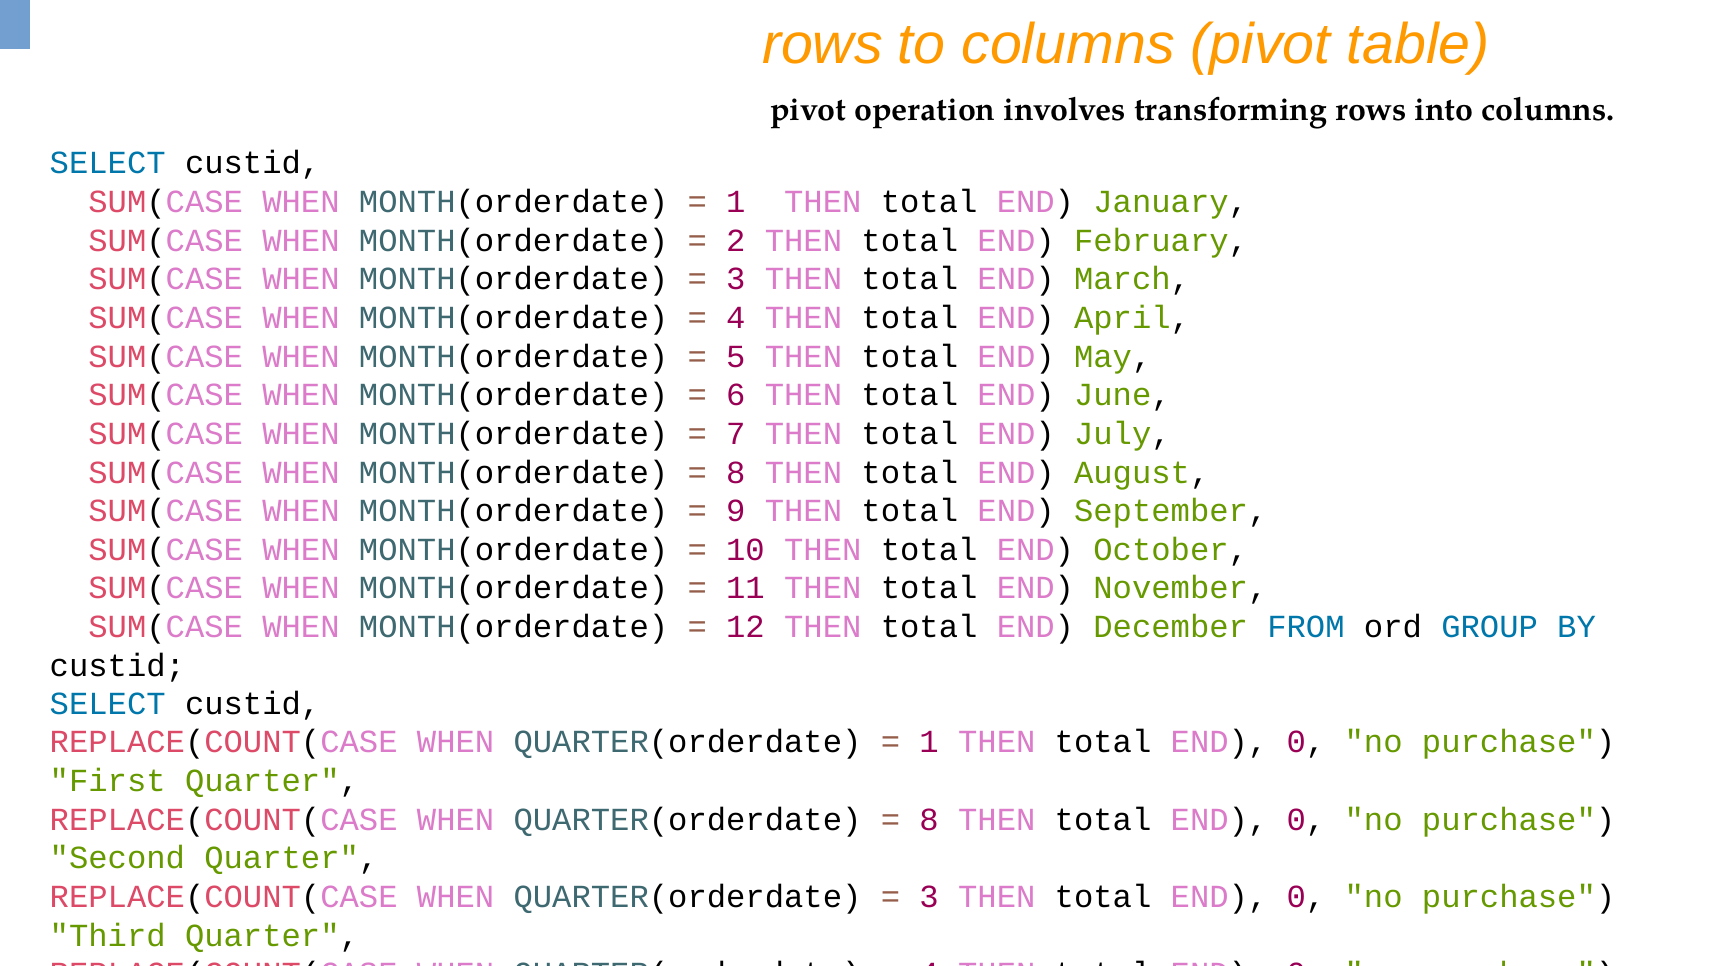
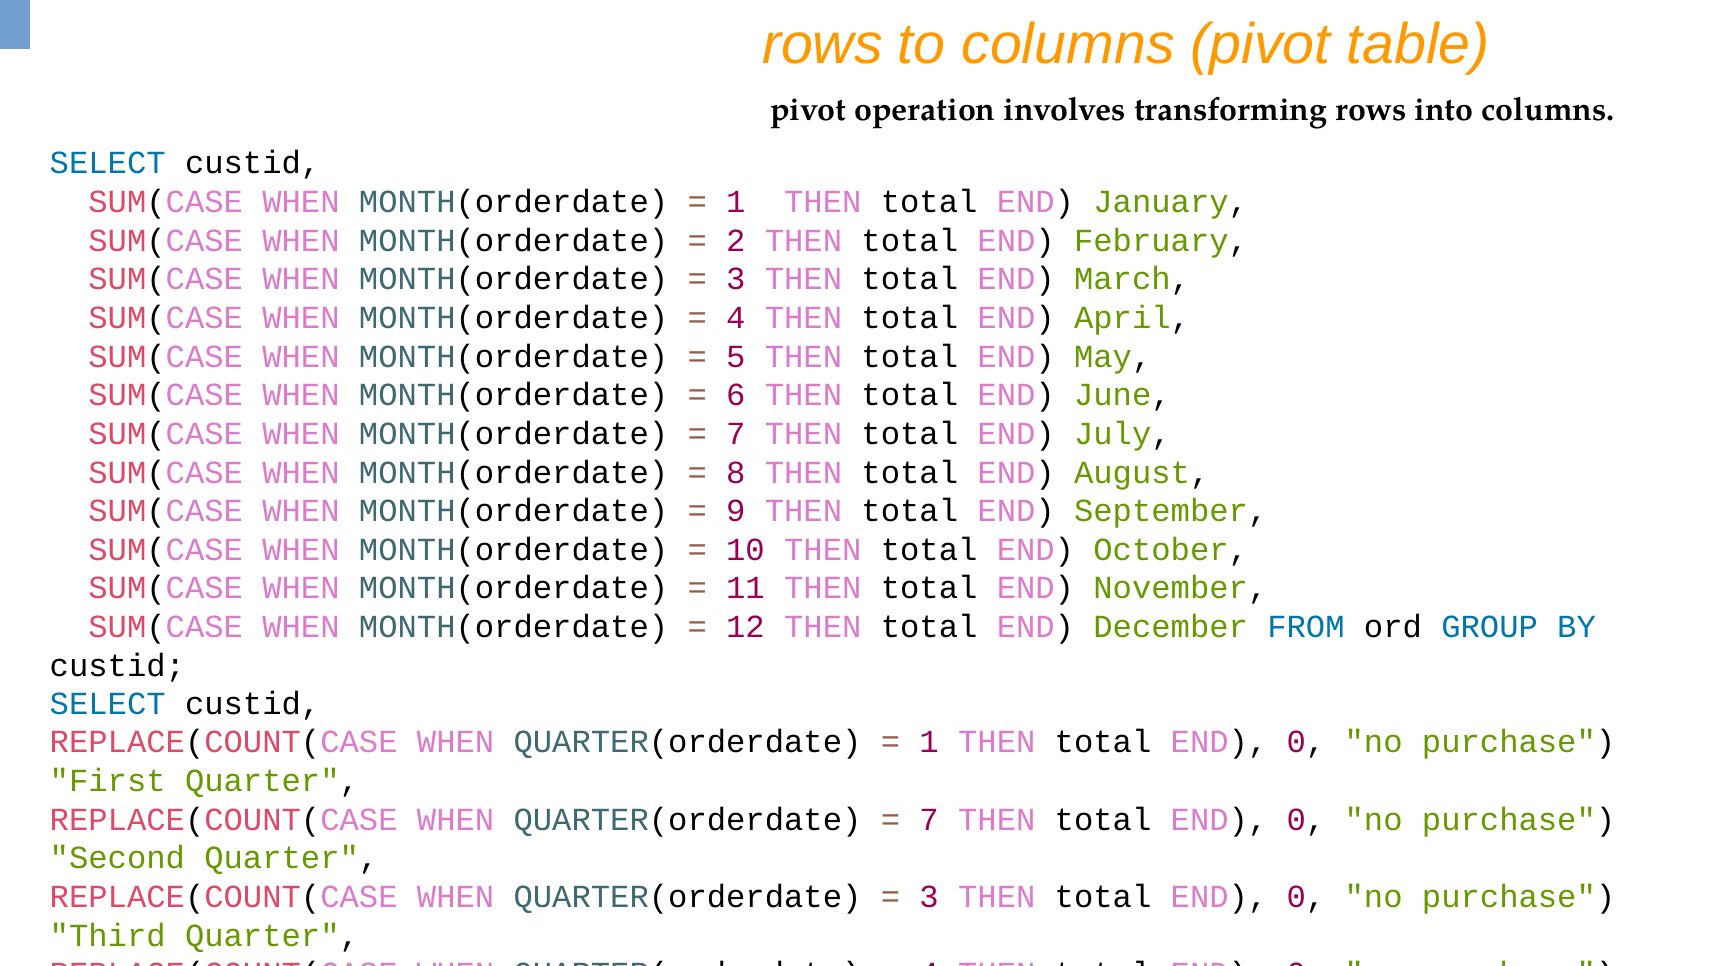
8: 8 -> 7 (929, 820)
